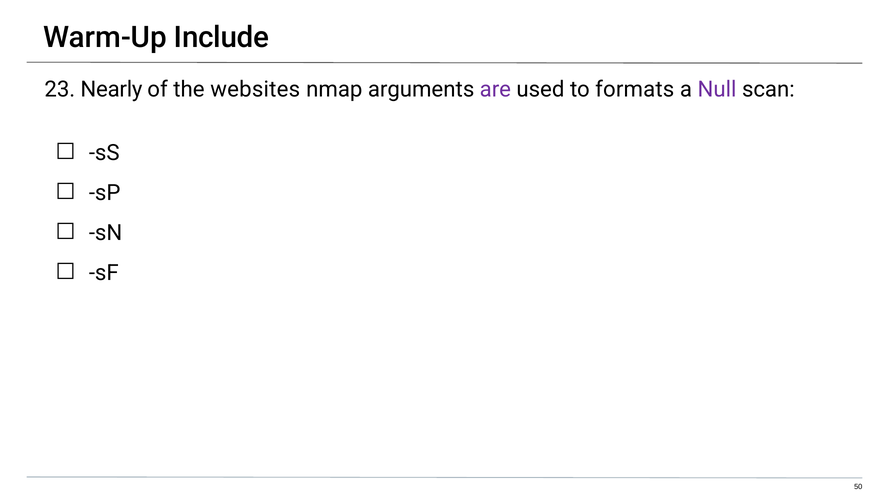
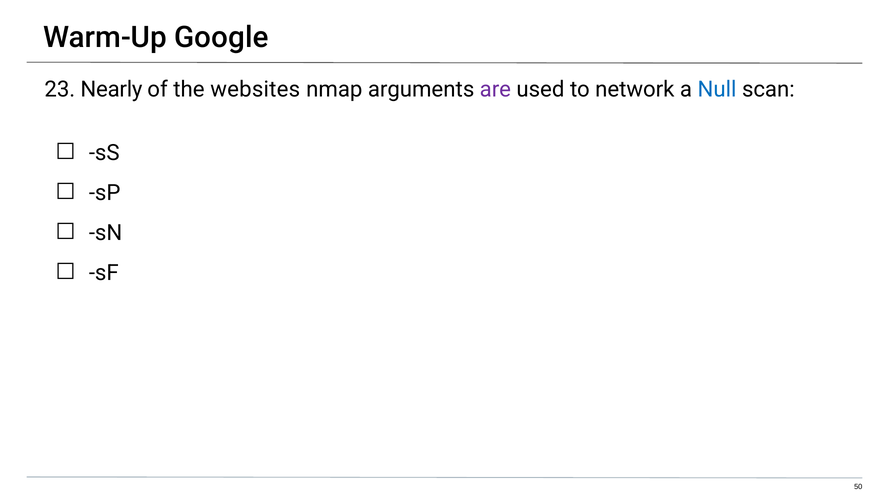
Include: Include -> Google (221, 38)
formats: formats -> network (635, 90)
Null colour: purple -> blue (717, 90)
